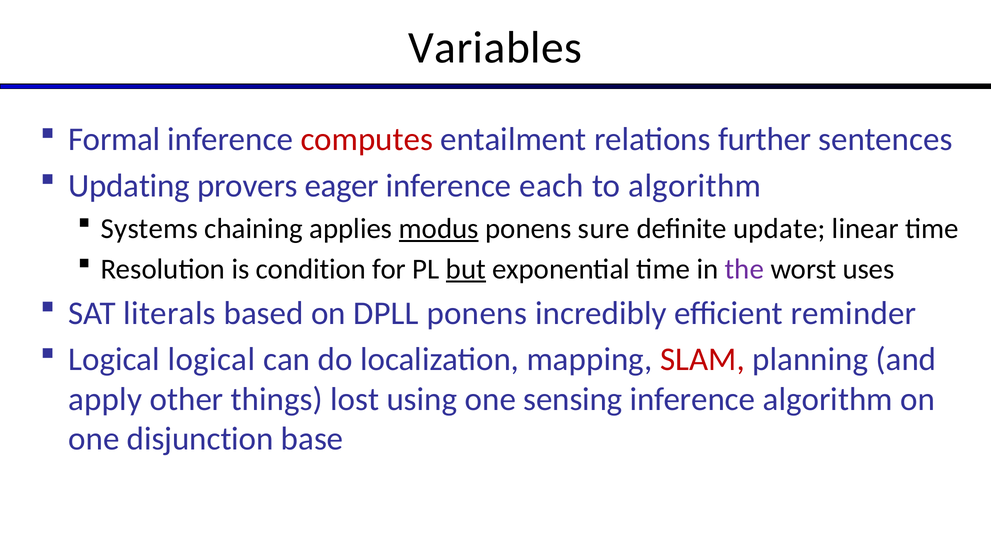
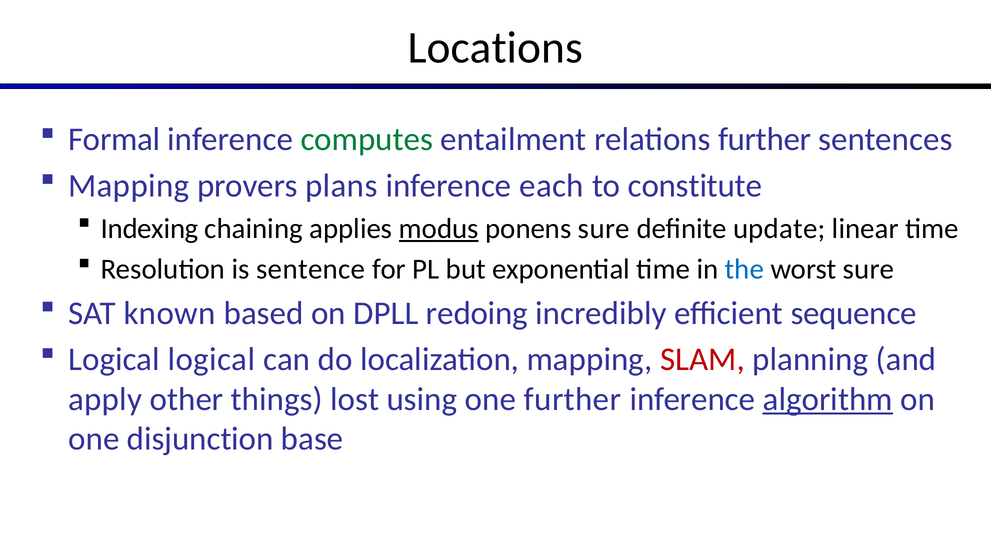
Variables: Variables -> Locations (495, 48)
computes colour: red -> green (367, 139)
Updating: Updating -> Mapping (129, 186)
eager: eager -> plans (341, 186)
to algorithm: algorithm -> constitute (695, 186)
Systems: Systems -> Indexing (150, 228)
condition: condition -> sentence (311, 269)
but underline: present -> none (466, 269)
the colour: purple -> blue (744, 269)
worst uses: uses -> sure (868, 269)
literals: literals -> known (170, 313)
DPLL ponens: ponens -> redoing (477, 313)
reminder: reminder -> sequence (854, 313)
one sensing: sensing -> further (573, 399)
algorithm underline: none -> present (828, 399)
